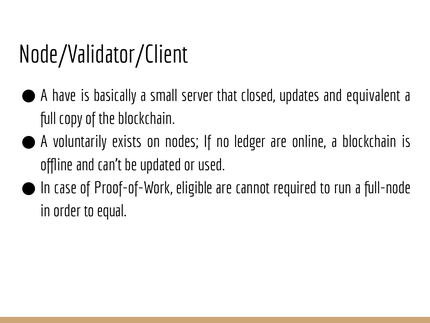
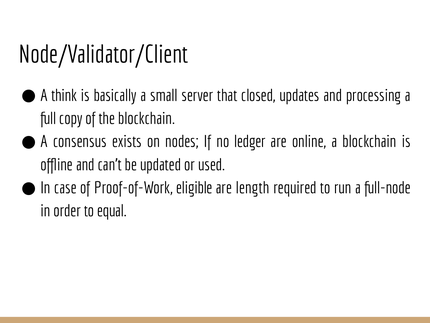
have: have -> think (64, 95)
equivalent: equivalent -> processing (374, 95)
voluntarily: voluntarily -> consensus (80, 141)
cannot: cannot -> length (253, 188)
